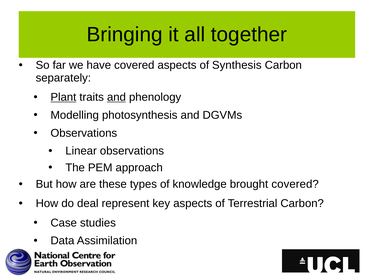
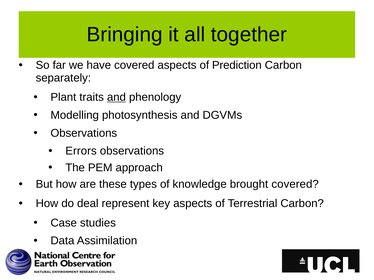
Synthesis: Synthesis -> Prediction (237, 65)
Plant underline: present -> none (63, 97)
Linear: Linear -> Errors (81, 151)
